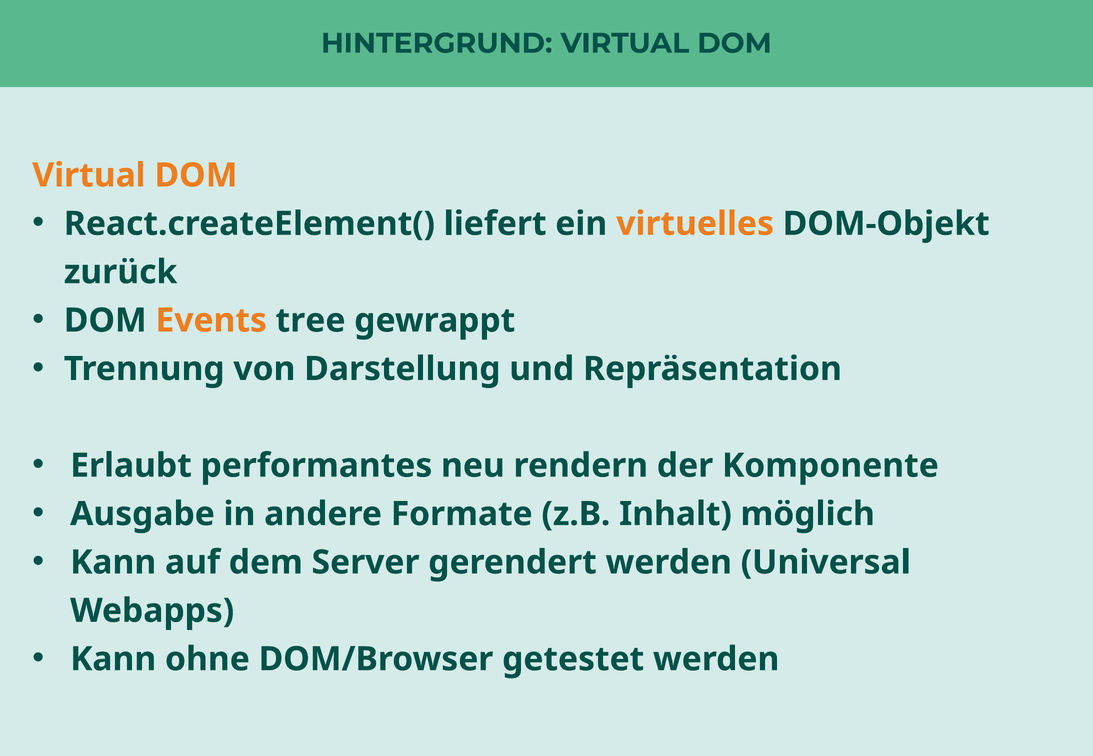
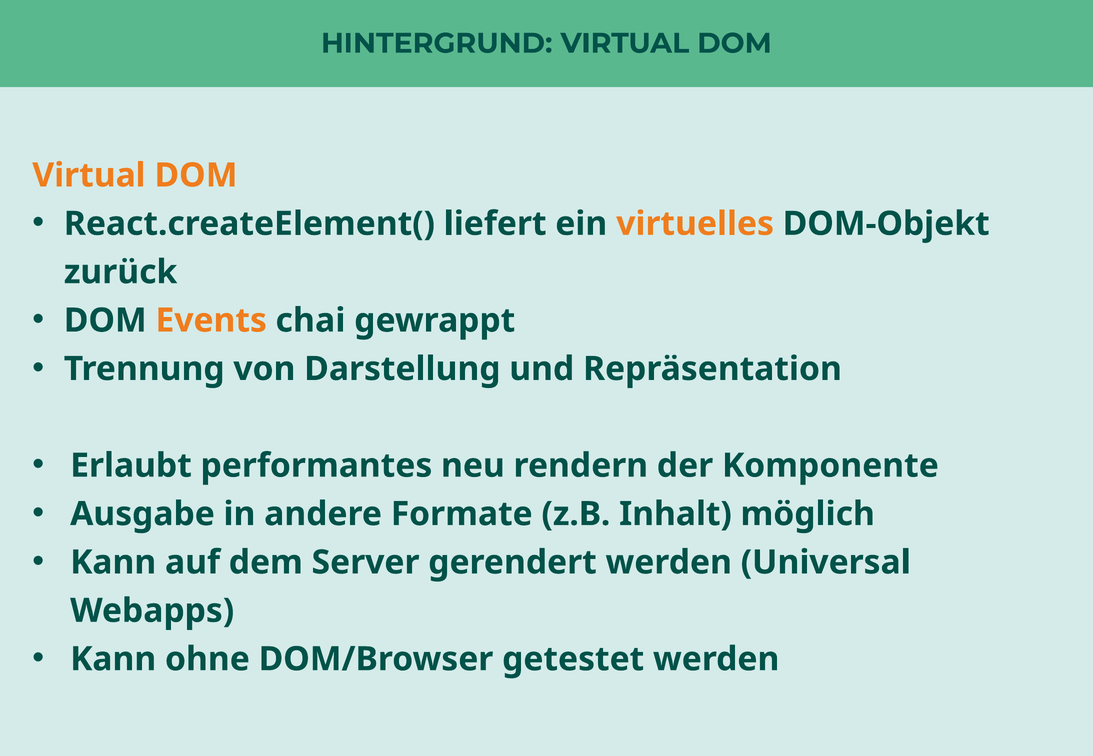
tree: tree -> chai (310, 321)
